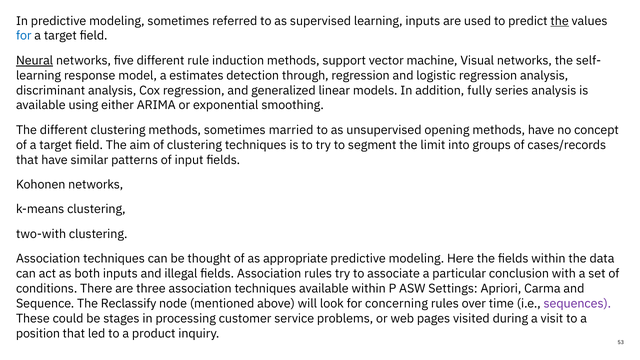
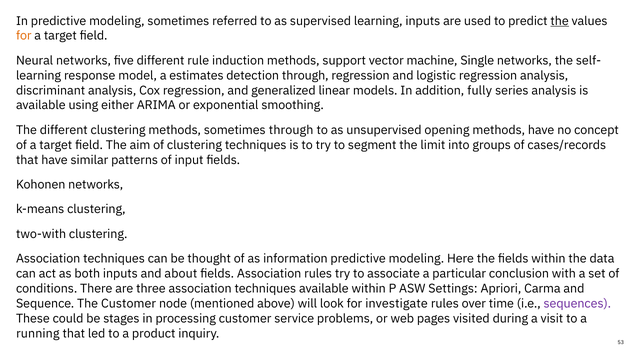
for colour: blue -> orange (24, 36)
Neural underline: present -> none (35, 61)
Visual: Visual -> Single (477, 61)
sometimes married: married -> through (291, 130)
appropriate: appropriate -> information (295, 259)
illegal: illegal -> about (181, 274)
The Reclassify: Reclassify -> Customer (129, 304)
concerning: concerning -> investigate (397, 304)
position: position -> running (38, 333)
